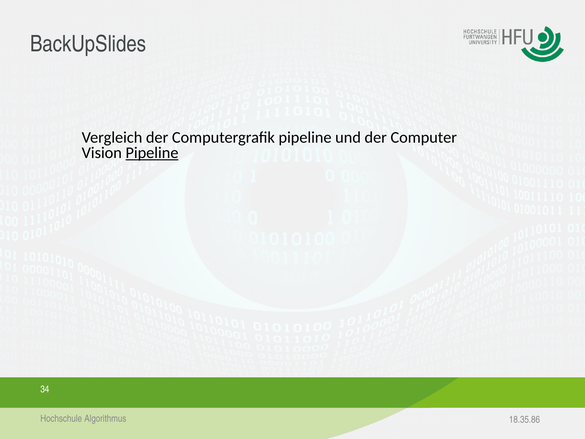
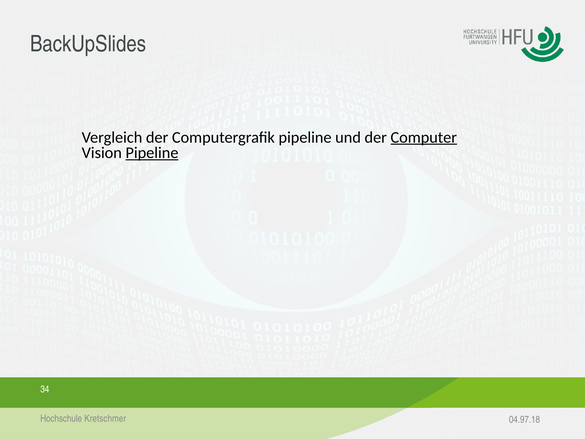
Computer underline: none -> present (424, 137)
Algorithmus: Algorithmus -> Kretschmer (105, 419)
18.35.86: 18.35.86 -> 04.97.18 (524, 419)
